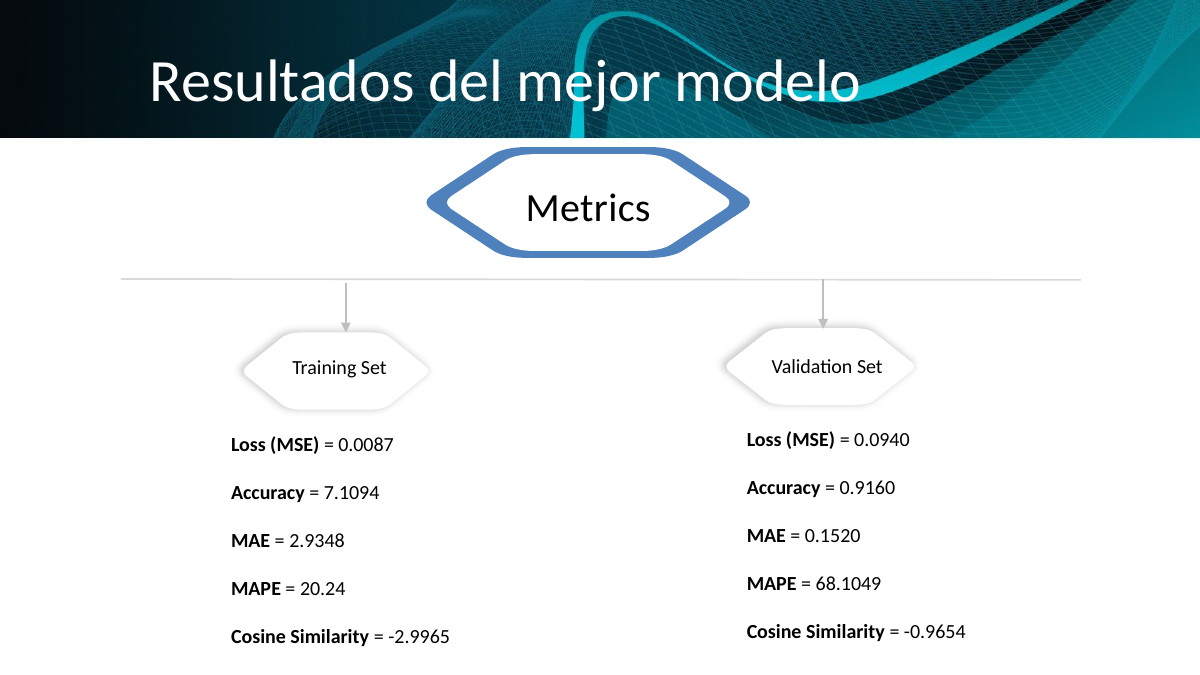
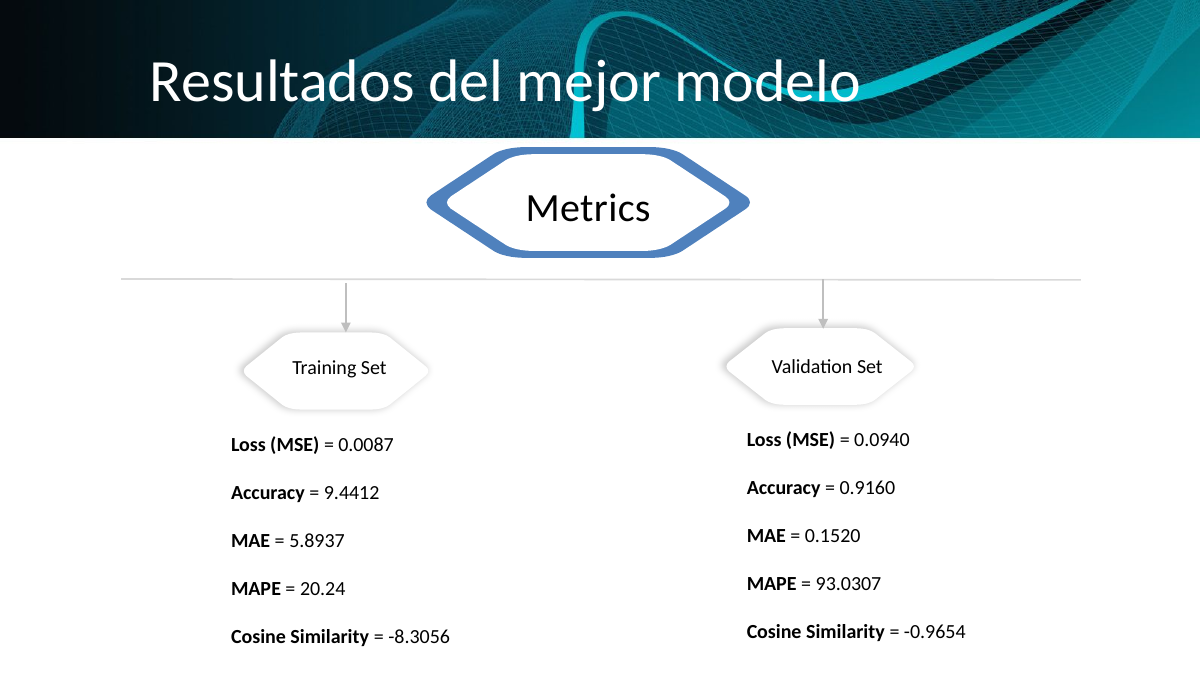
7.1094: 7.1094 -> 9.4412 (352, 493)
2.9348: 2.9348 -> 5.8937 (317, 541)
68.1049: 68.1049 -> 93.0307 (849, 584)
-2.9965: -2.9965 -> -8.3056 (419, 637)
